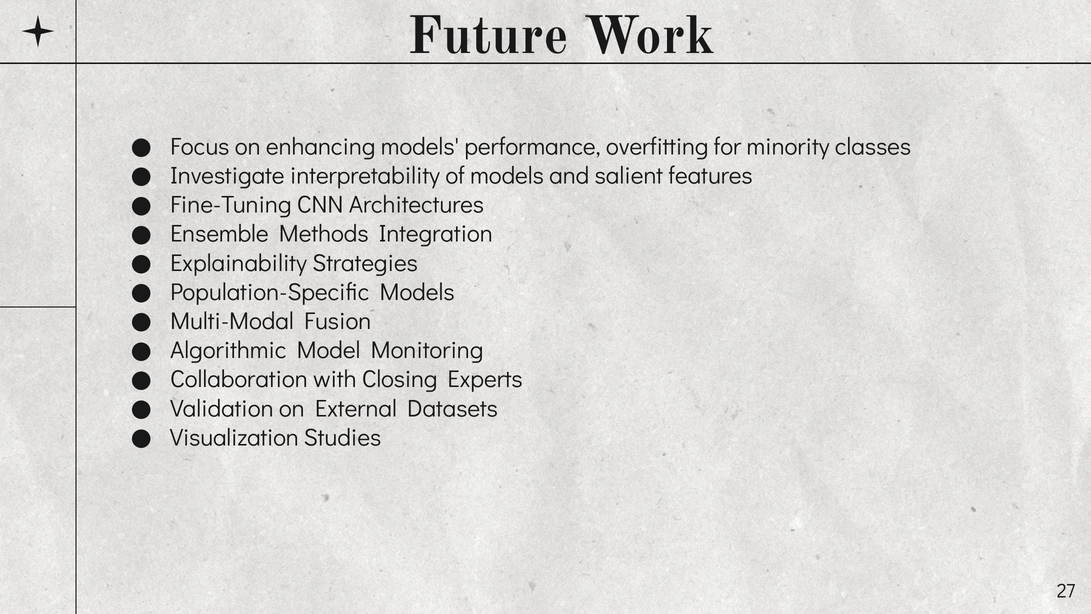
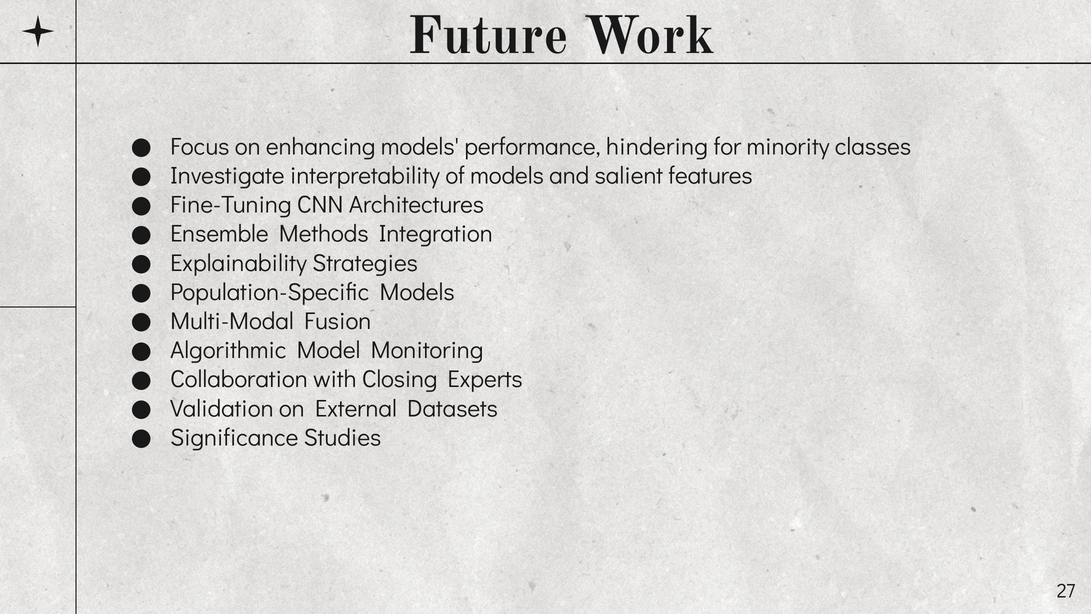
overfitting: overfitting -> hindering (657, 147)
Visualization: Visualization -> Significance (234, 437)
